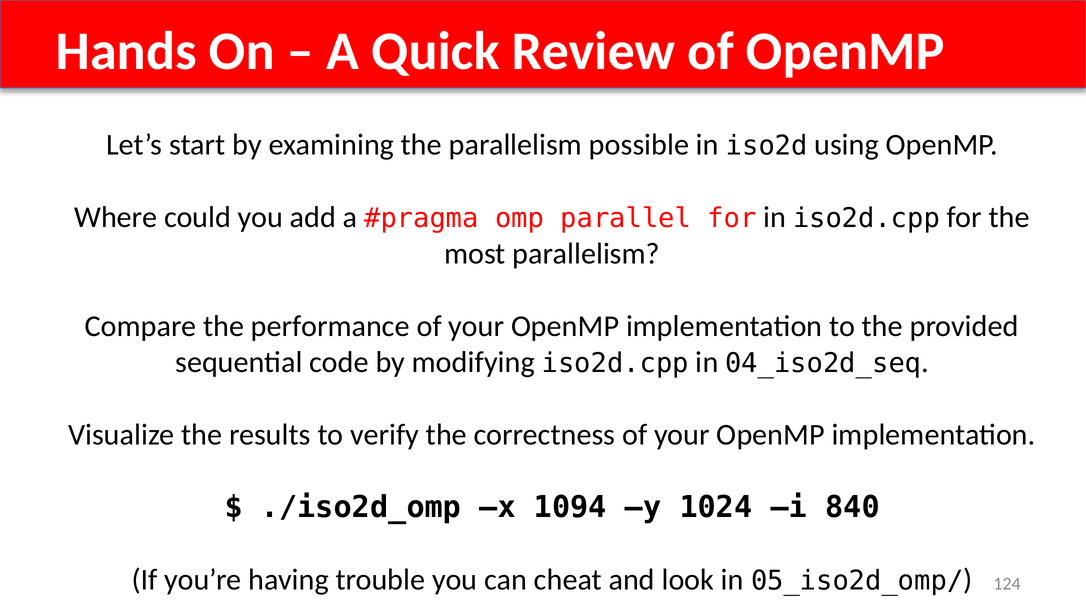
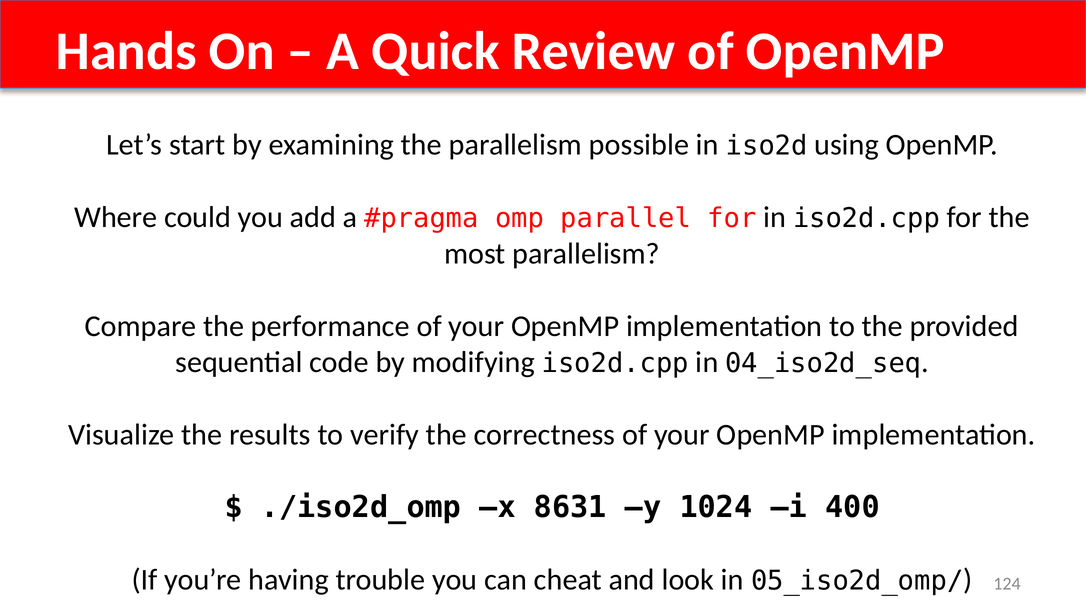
1094: 1094 -> 8631 (570, 507)
840: 840 -> 400 (852, 507)
